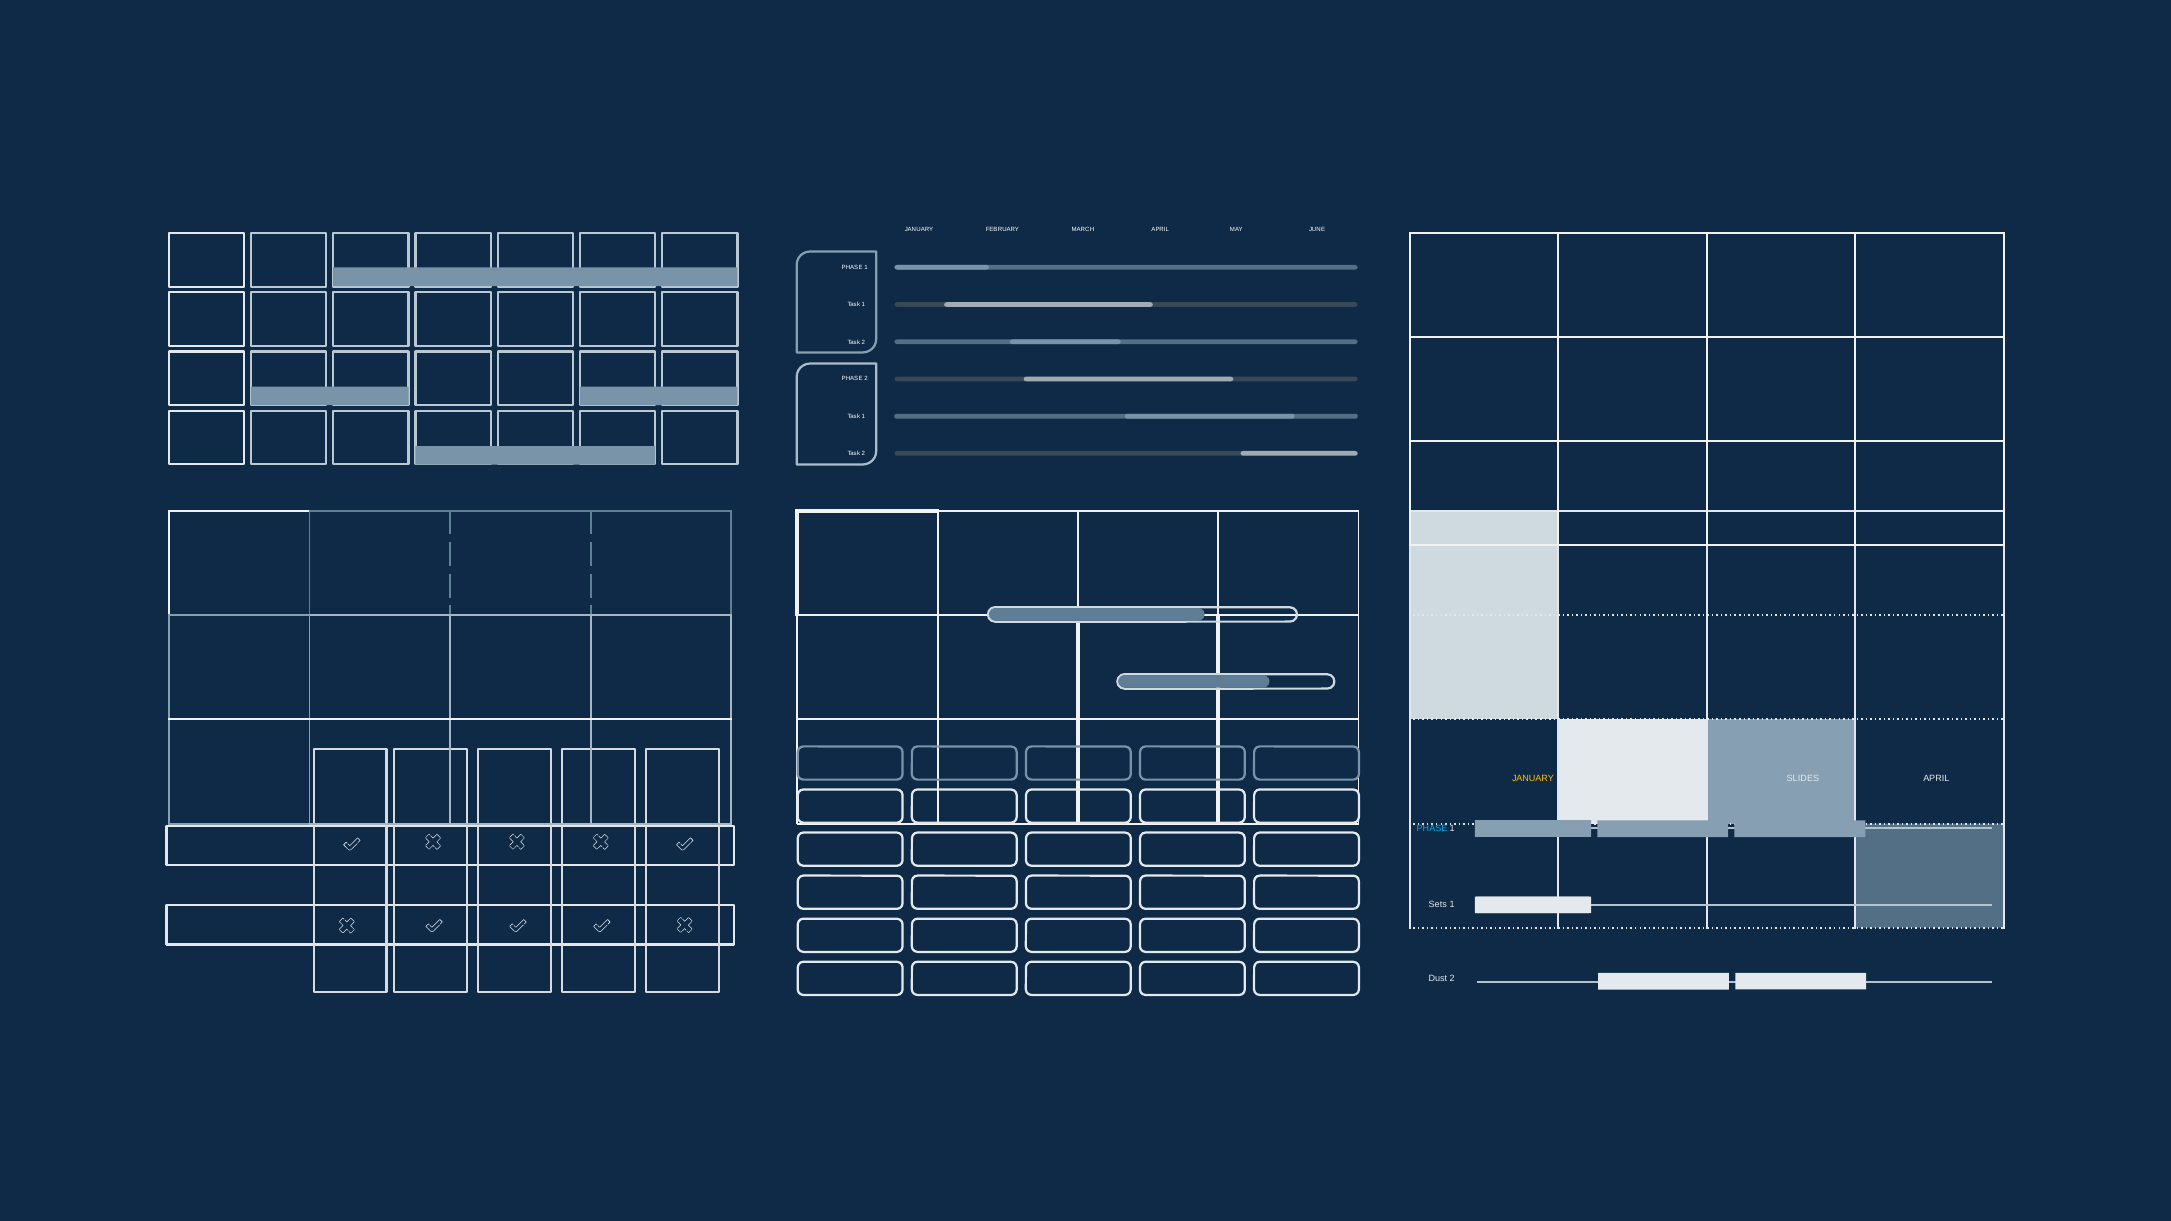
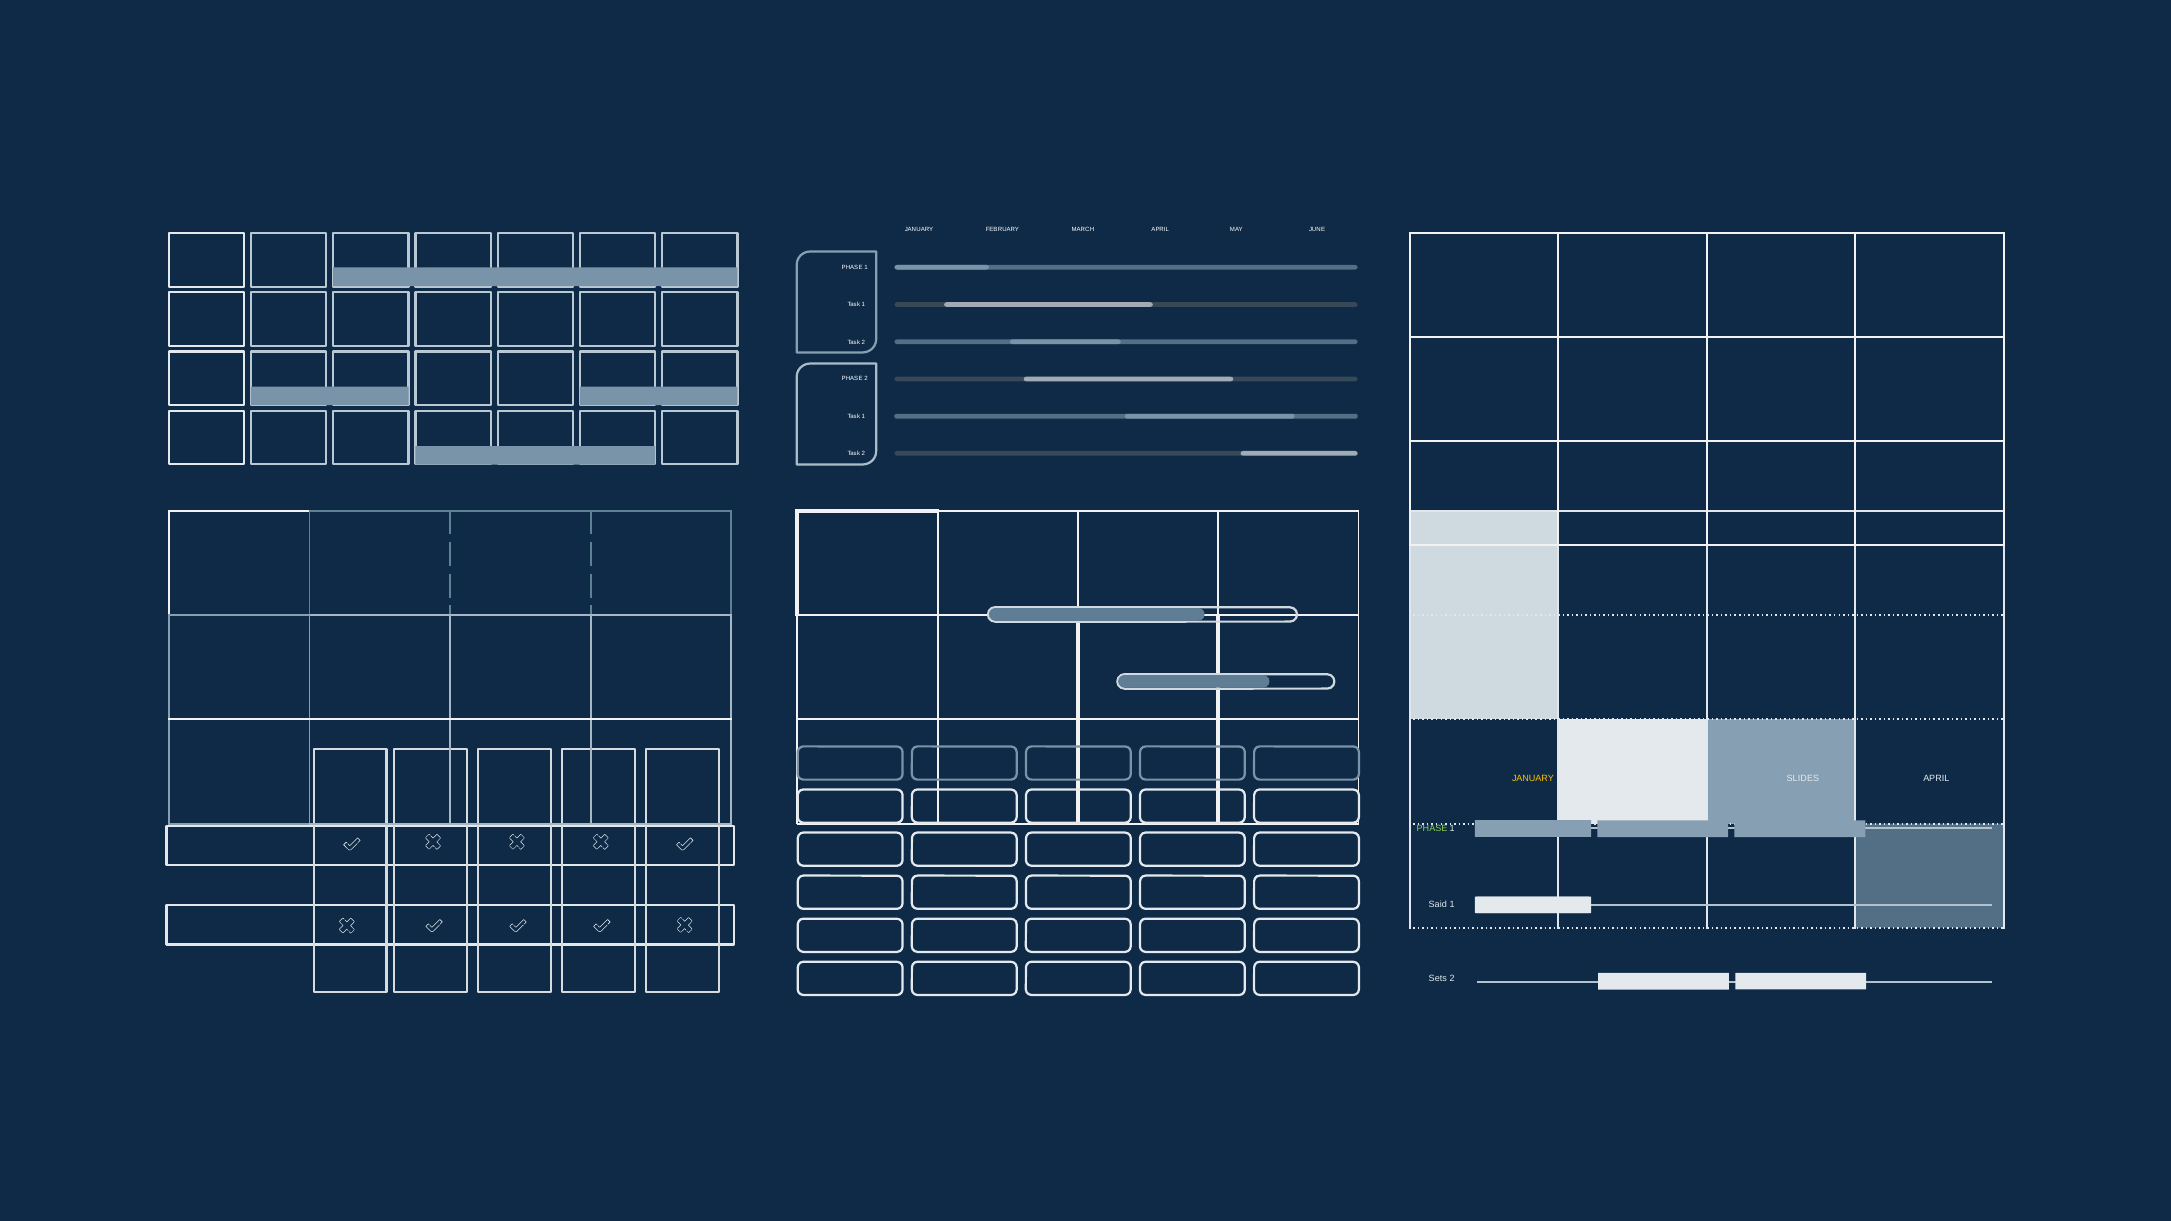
PHASE colour: light blue -> light green (1432, 829)
Sets: Sets -> Said (1438, 904)
Dust: Dust -> Sets (1438, 979)
